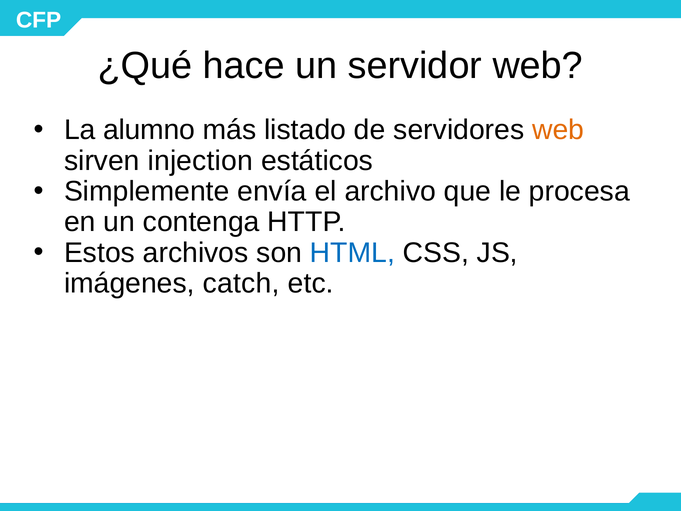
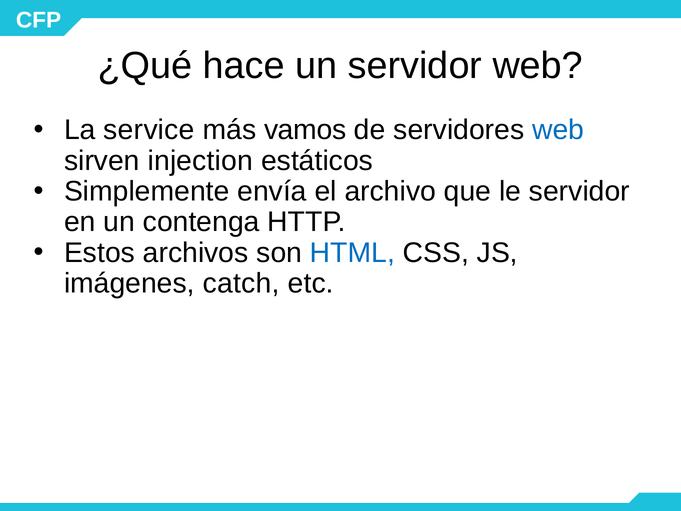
alumno: alumno -> service (149, 130)
listado: listado -> vamos (305, 130)
web colour: orange -> blue (558, 130)
le procesa: procesa -> servidor (579, 191)
